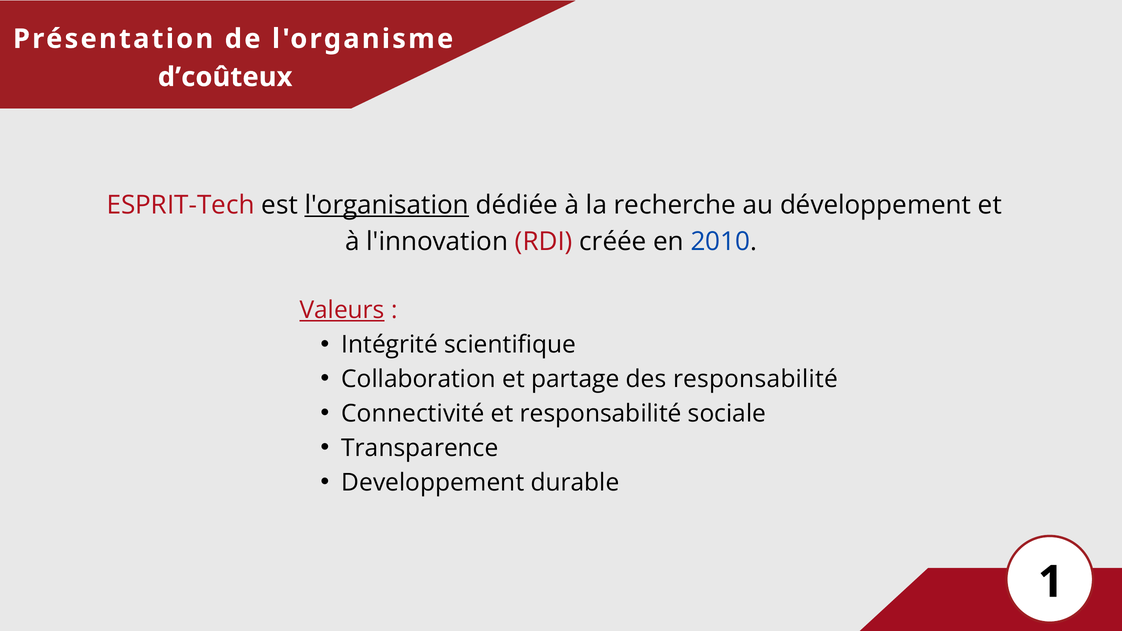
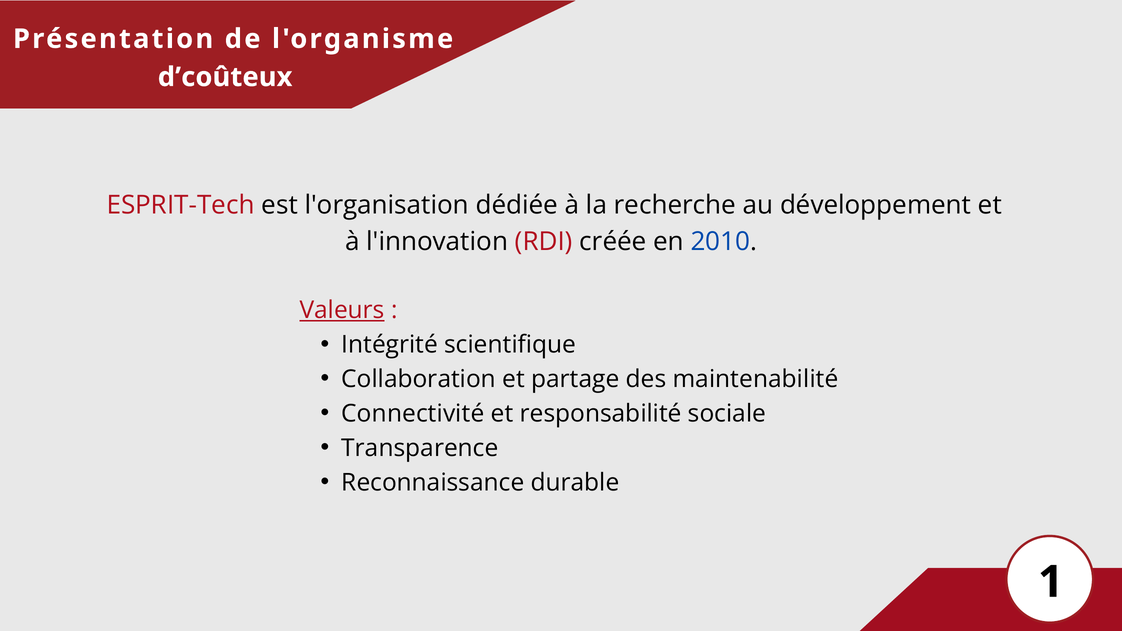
l'organisation underline: present -> none (387, 205)
des responsabilité: responsabilité -> maintenabilité (755, 379)
Developpement: Developpement -> Reconnaissance (433, 483)
